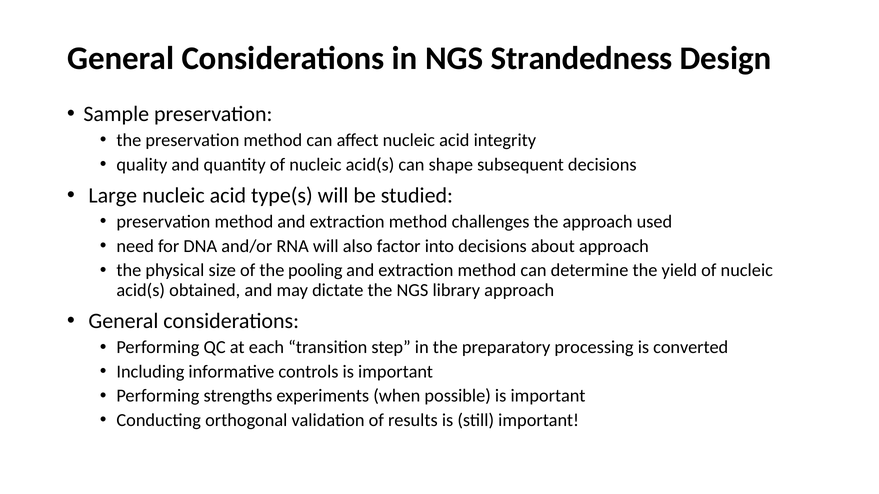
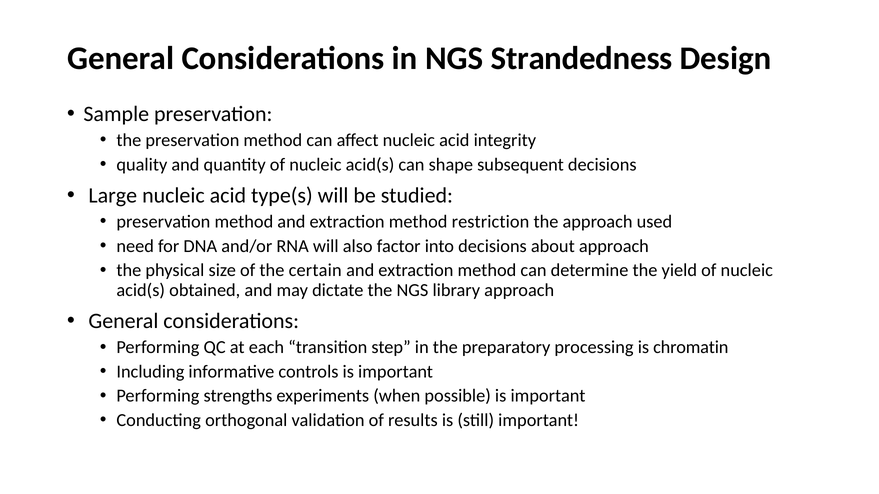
challenges: challenges -> restriction (490, 222)
pooling: pooling -> certain (315, 271)
converted: converted -> chromatin (691, 348)
